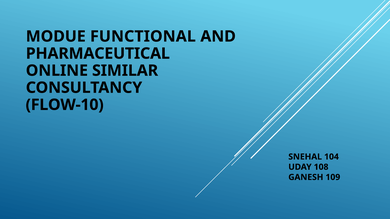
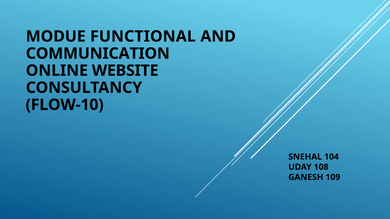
PHARMACEUTICAL: PHARMACEUTICAL -> COMMUNICATION (98, 54)
SIMILAR: SIMILAR -> WEBSITE (125, 71)
